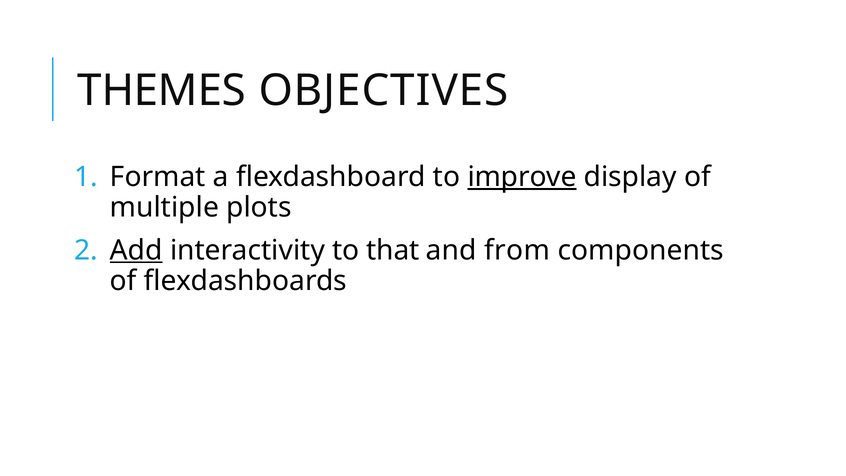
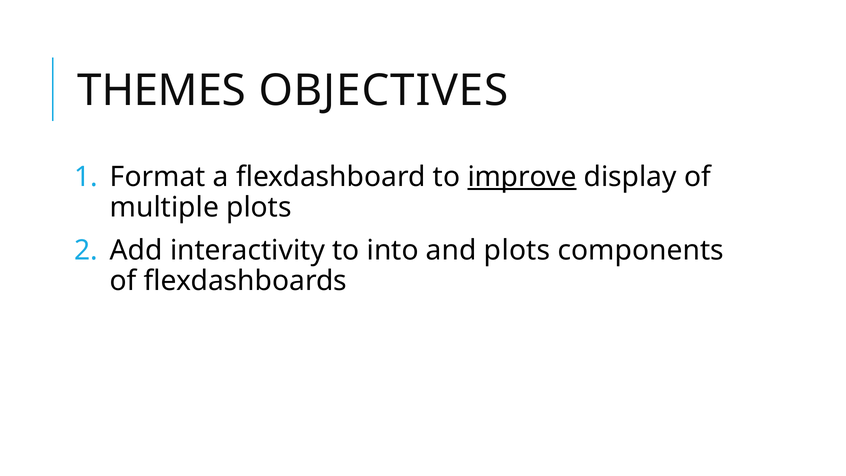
Add underline: present -> none (136, 250)
that: that -> into (393, 250)
and from: from -> plots (517, 250)
